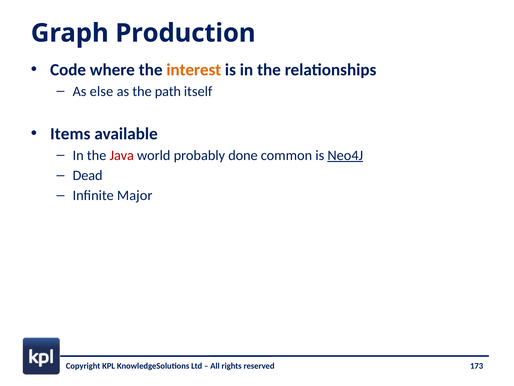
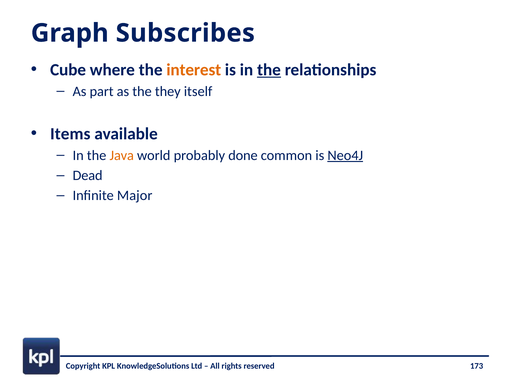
Production: Production -> Subscribes (185, 33)
Code: Code -> Cube (68, 70)
the underline: none -> present (269, 70)
else: else -> part (102, 91)
path: path -> they (168, 91)
Java colour: red -> orange (122, 155)
